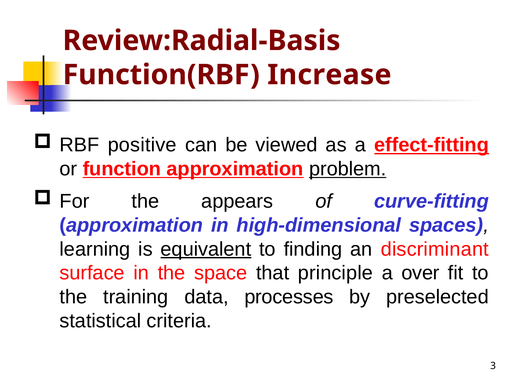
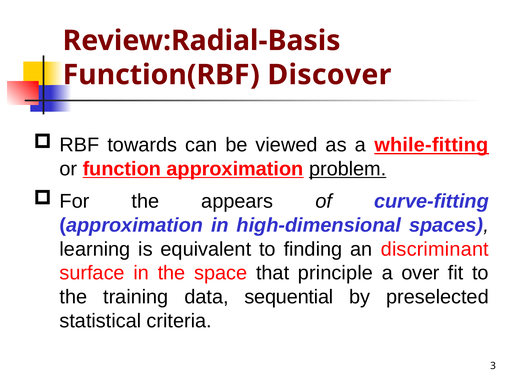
Increase: Increase -> Discover (329, 75)
positive: positive -> towards (142, 145)
effect-fitting: effect-fitting -> while-fitting (431, 145)
equivalent underline: present -> none (206, 249)
processes: processes -> sequential (289, 297)
